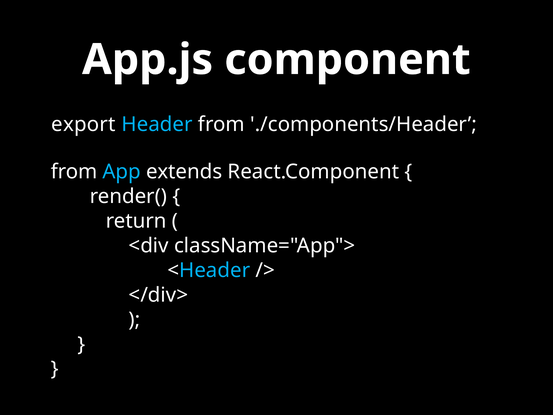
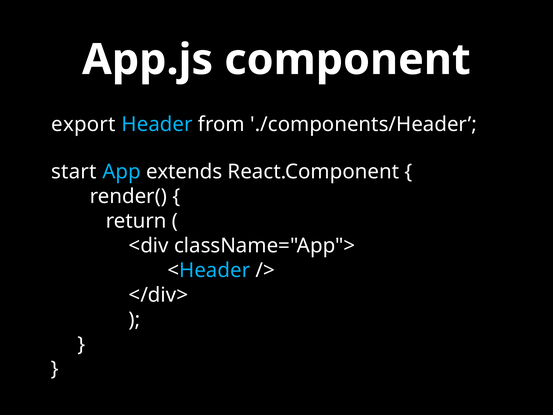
from: from -> start (74, 172)
